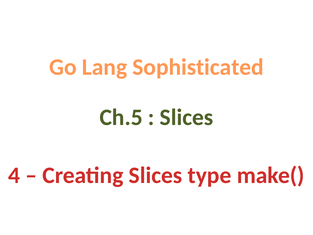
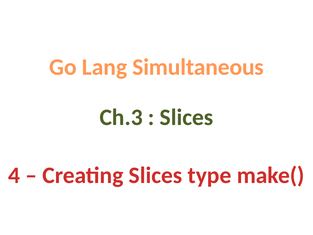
Sophisticated: Sophisticated -> Simultaneous (198, 67)
Ch.5: Ch.5 -> Ch.3 (121, 117)
